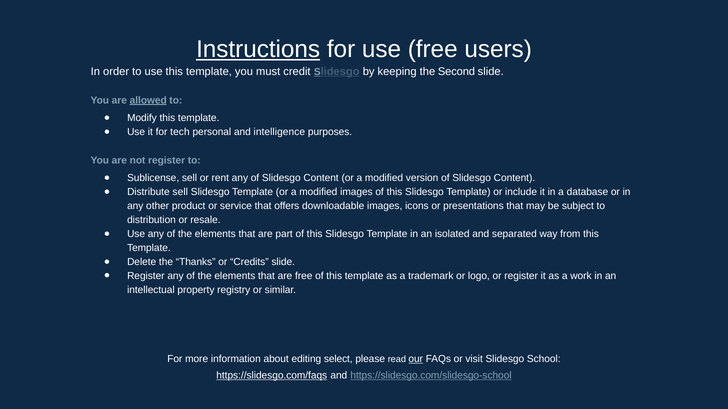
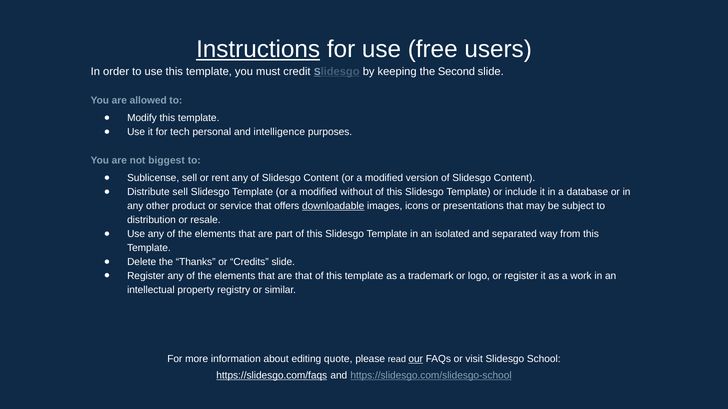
allowed underline: present -> none (148, 100)
not register: register -> biggest (167, 160)
modified images: images -> without (356, 192)
downloadable underline: none -> present (333, 206)
are free: free -> that (304, 276)
select: select -> quote (338, 359)
